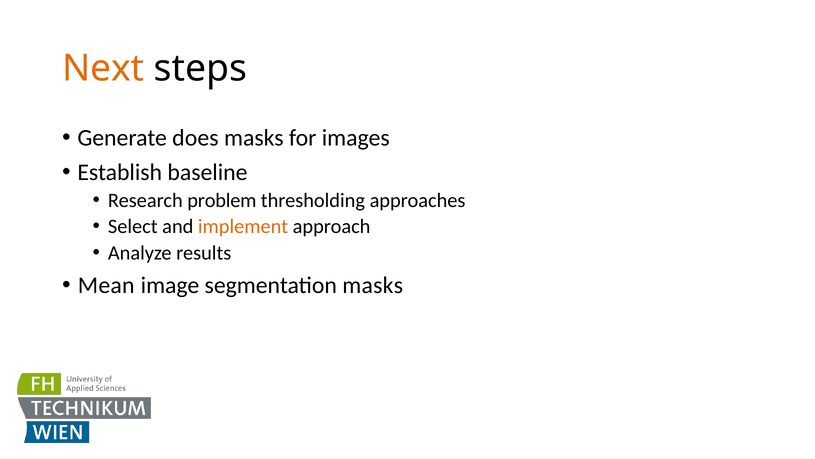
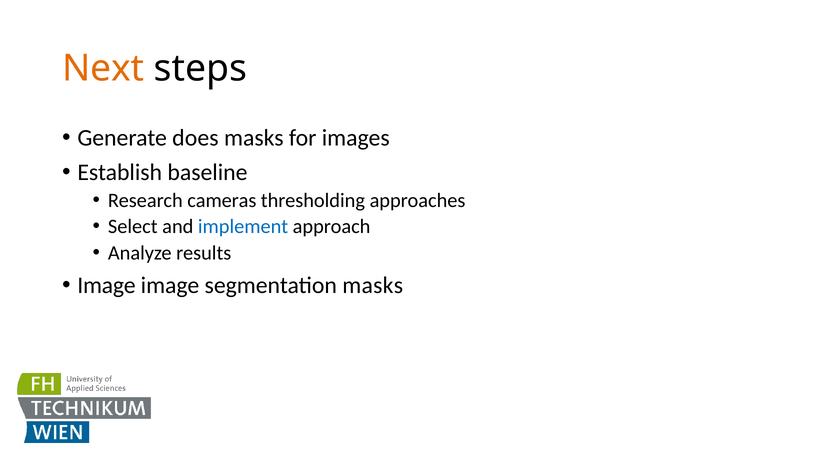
problem: problem -> cameras (222, 200)
implement colour: orange -> blue (243, 226)
Mean: Mean -> Image (106, 285)
